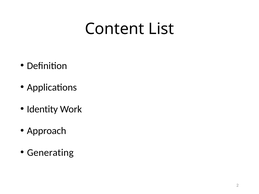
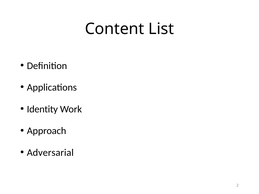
Generating: Generating -> Adversarial (50, 153)
